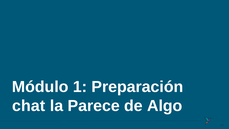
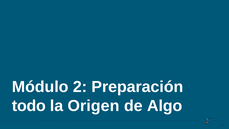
1: 1 -> 2 (80, 87)
chat: chat -> todo (29, 106)
Parece: Parece -> Origen (94, 106)
